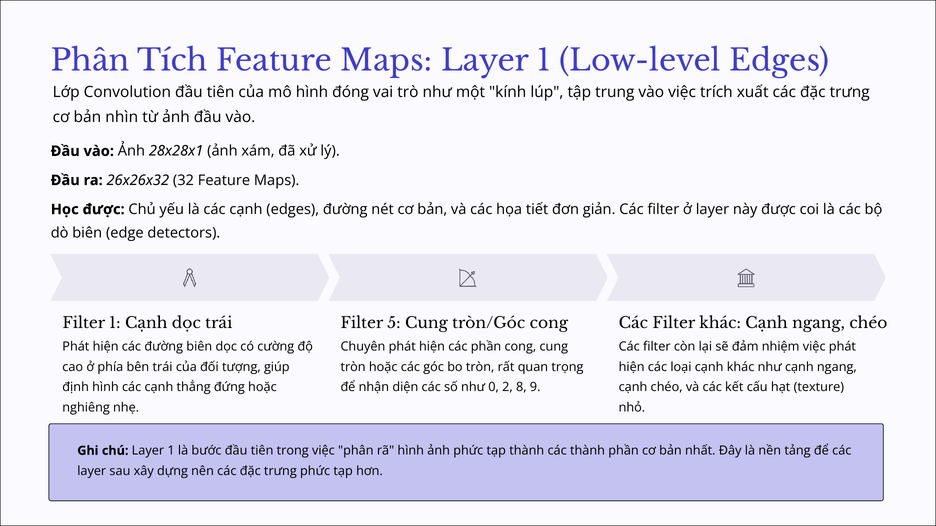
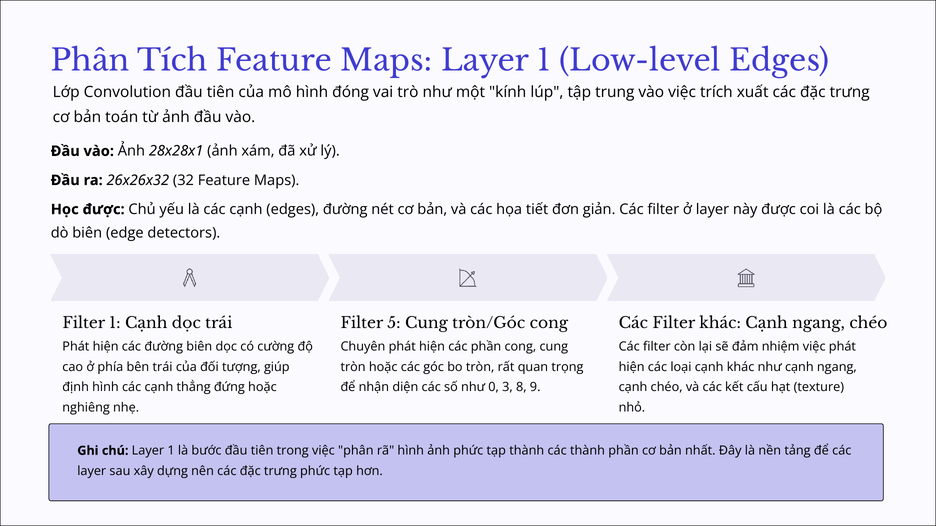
nhìn: nhìn -> toán (122, 117)
2: 2 -> 3 (507, 388)
